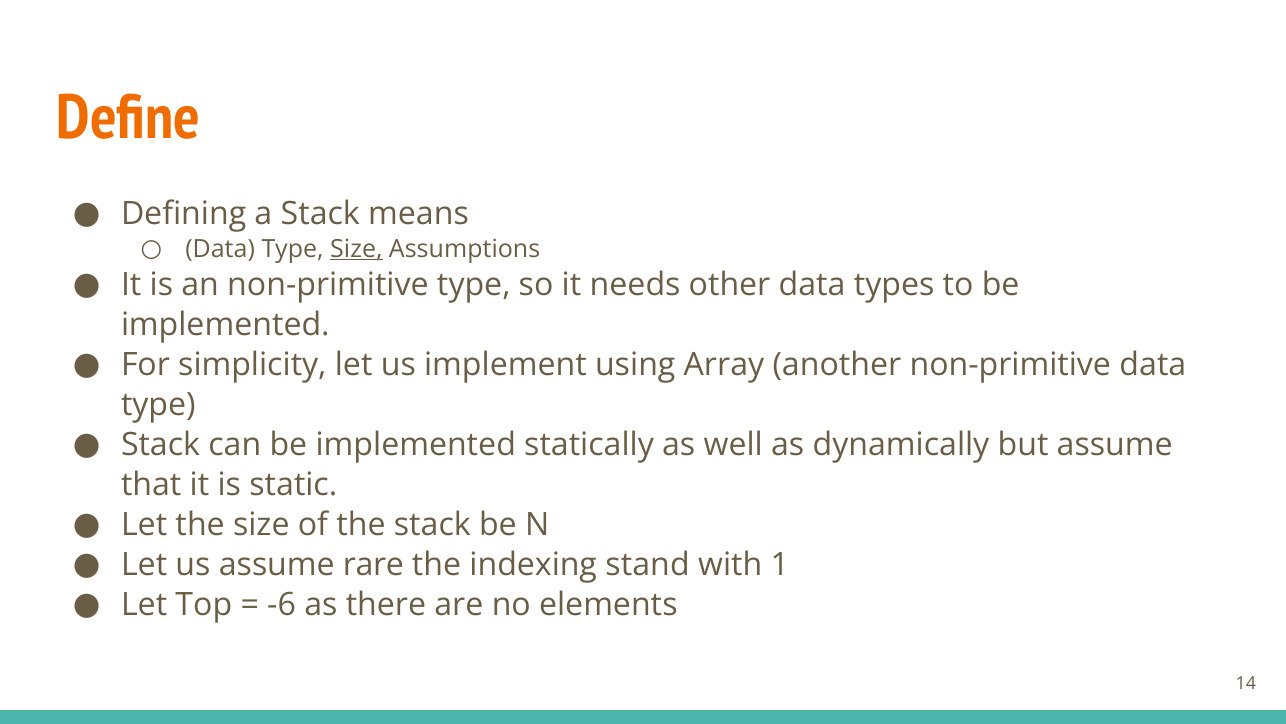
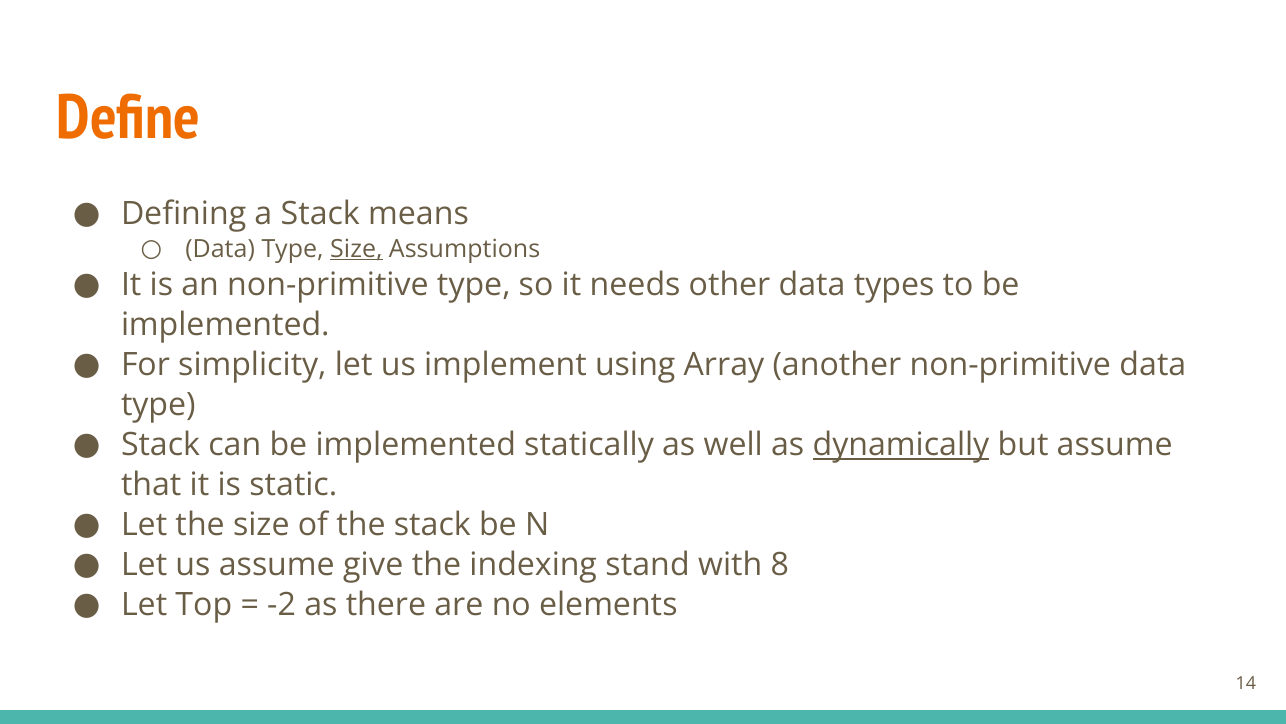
dynamically underline: none -> present (901, 444)
rare: rare -> give (373, 564)
1: 1 -> 8 (780, 564)
-6: -6 -> -2 (282, 604)
